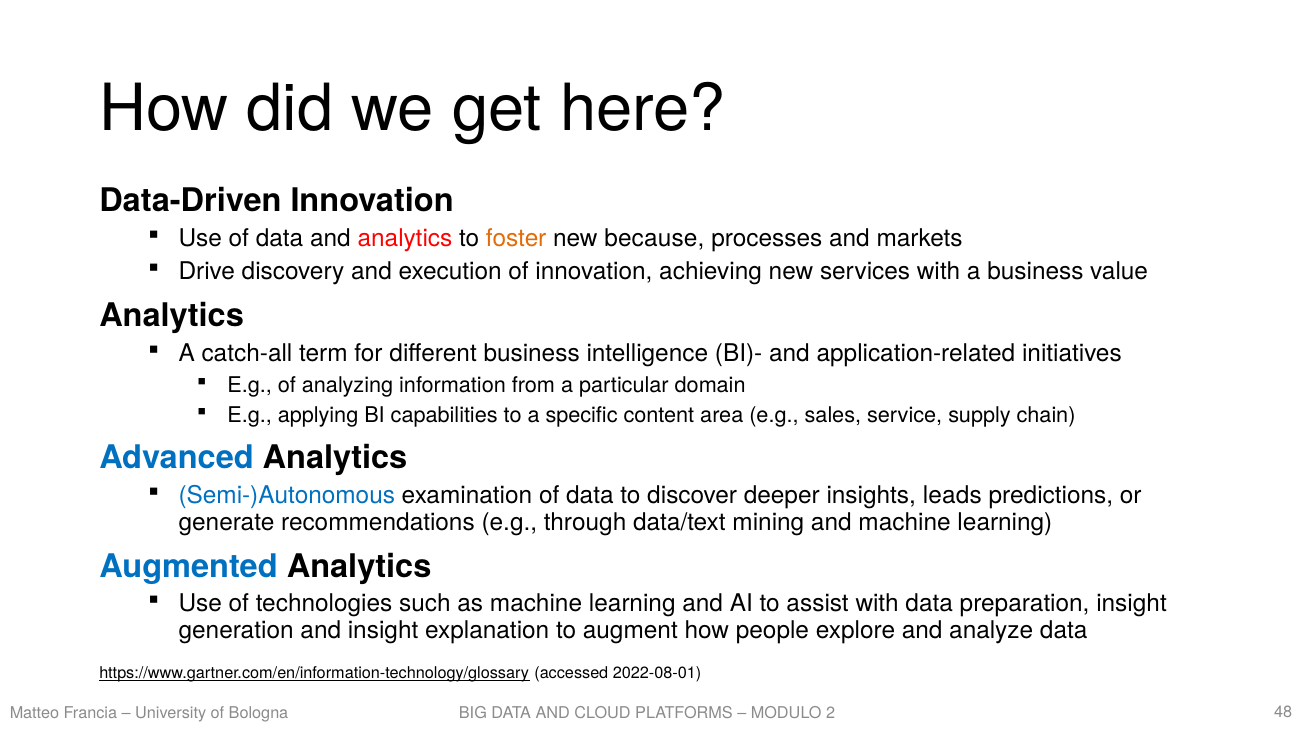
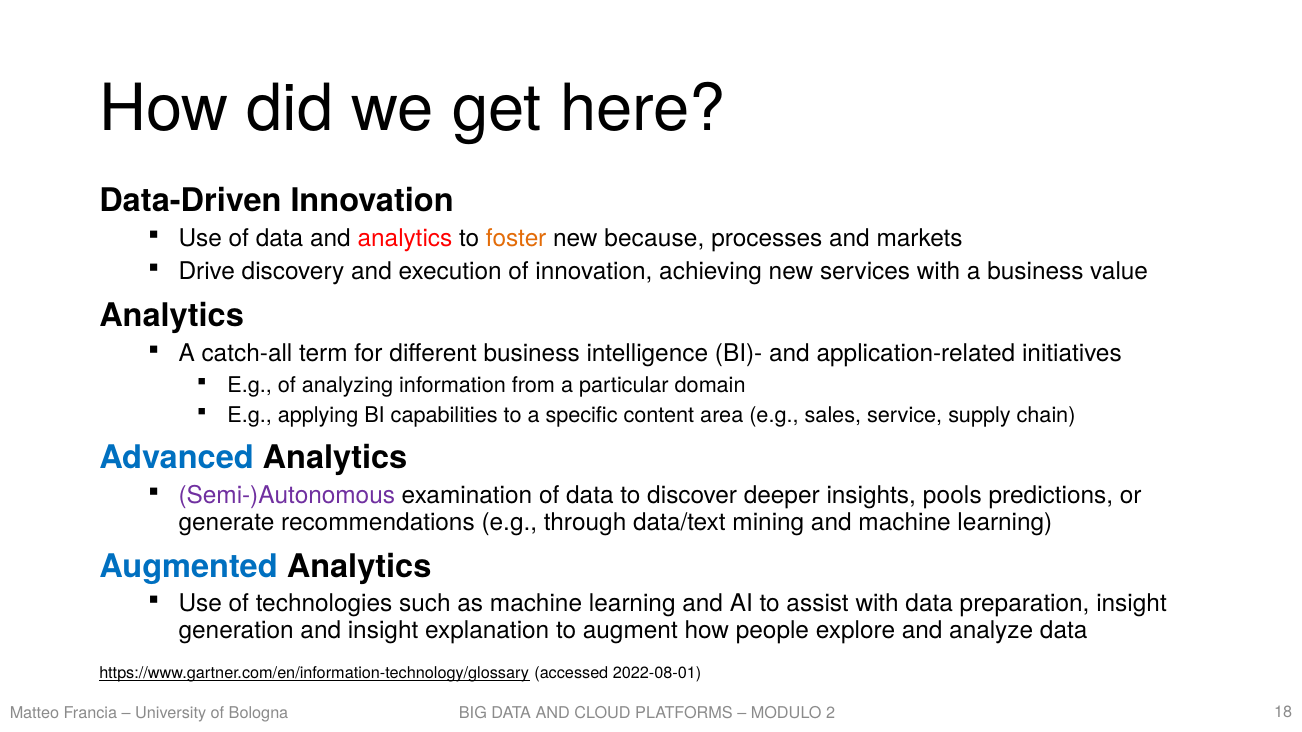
Semi-)Autonomous colour: blue -> purple (287, 496)
leads: leads -> pools (952, 496)
48: 48 -> 18 (1283, 712)
